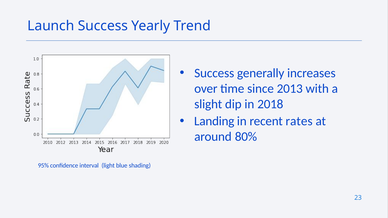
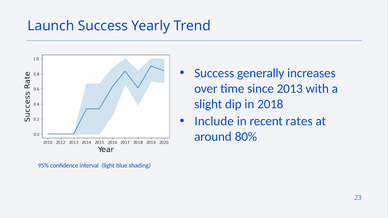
Landing: Landing -> Include (214, 121)
